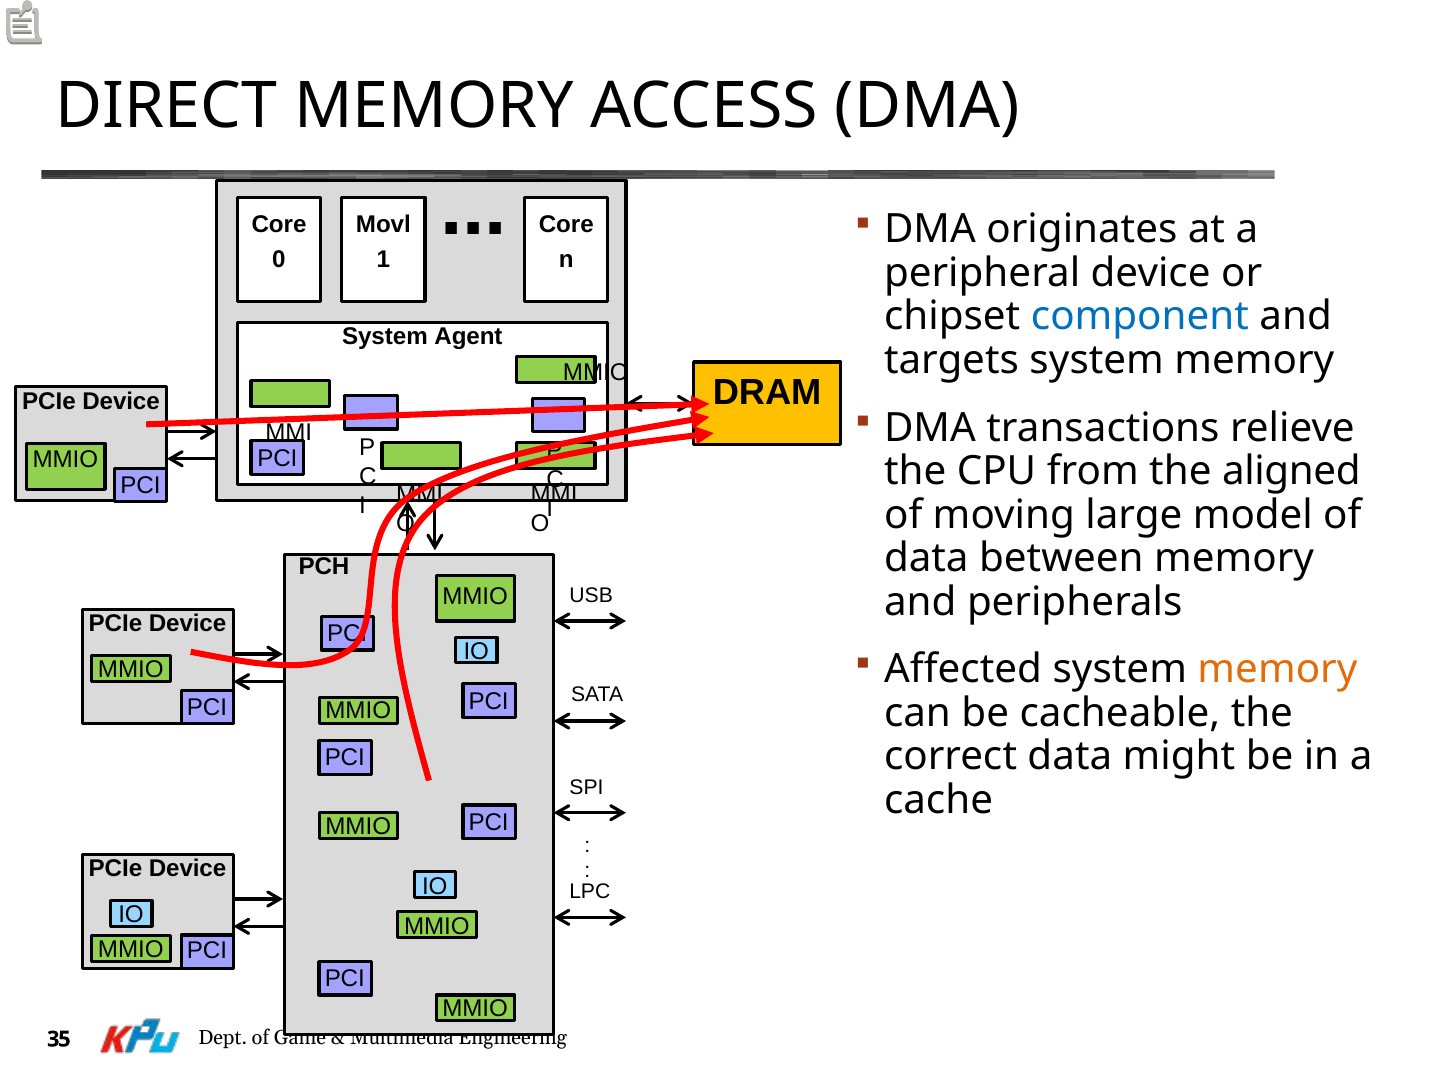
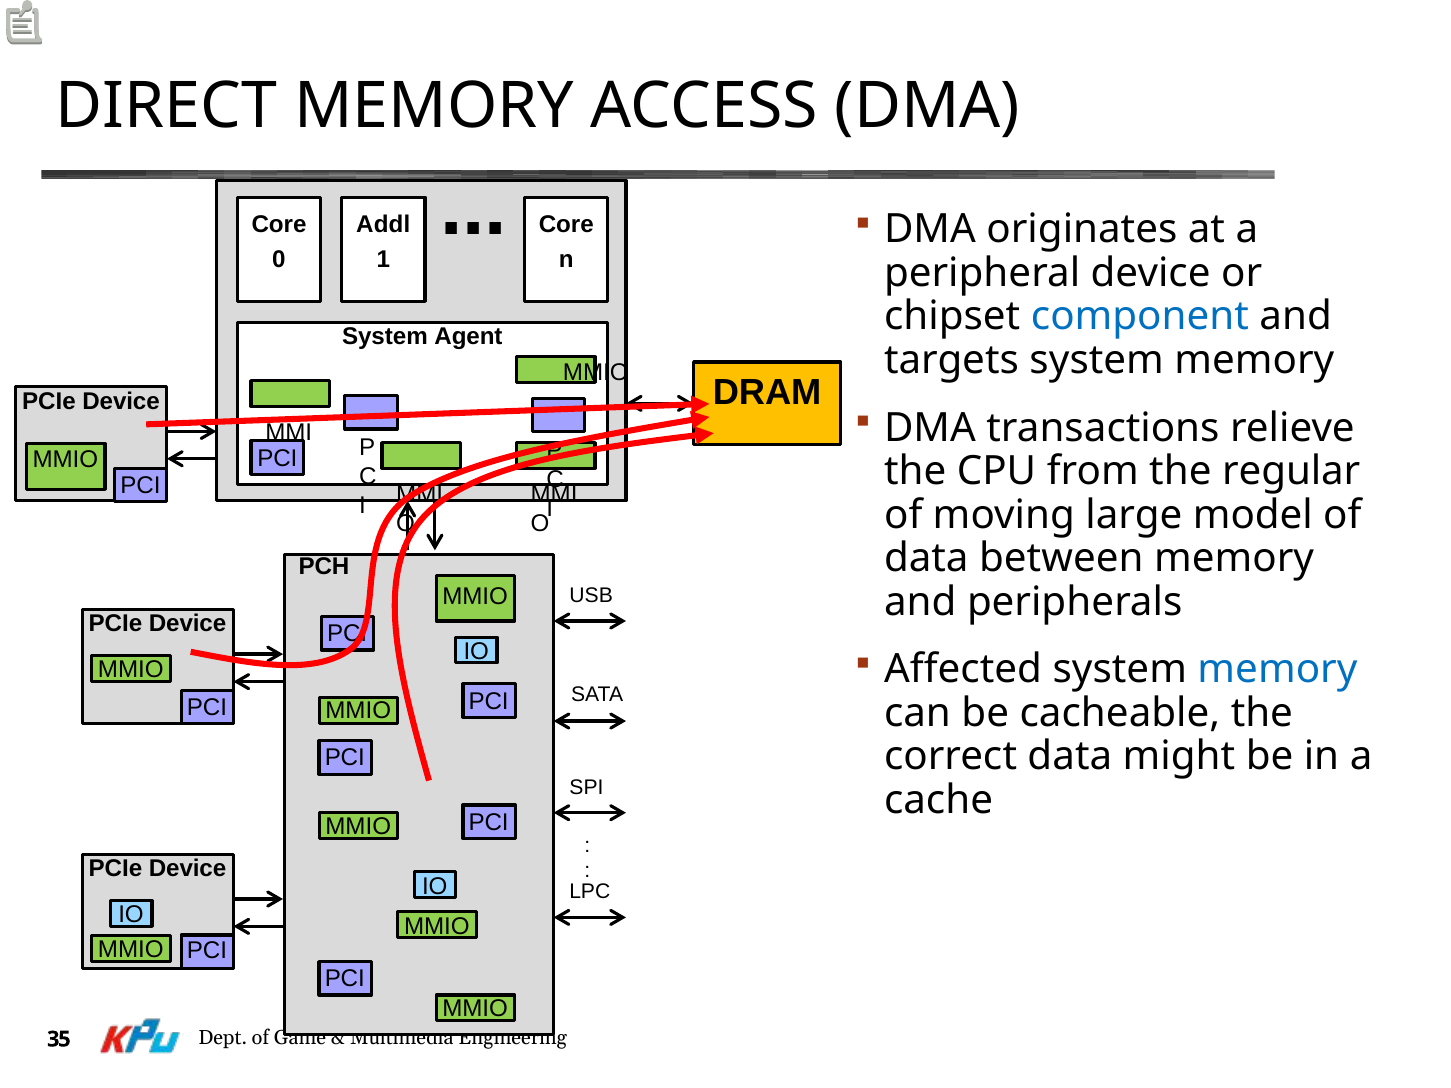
Movl: Movl -> Addl (383, 224)
aligned: aligned -> regular (1291, 471)
memory colour: orange -> blue (1277, 670)
